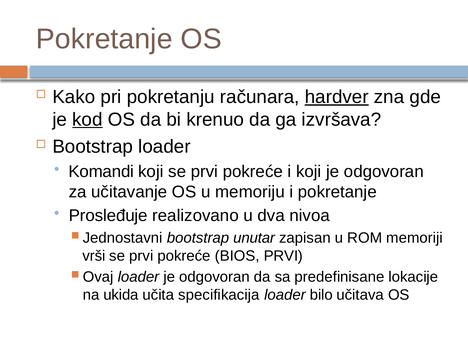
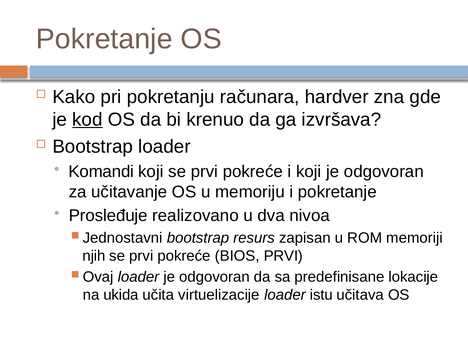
hardver underline: present -> none (337, 97)
unutar: unutar -> resurs (254, 238)
vrši: vrši -> njih (94, 256)
specifikacija: specifikacija -> virtuelizacije (219, 295)
bilo: bilo -> istu (321, 295)
